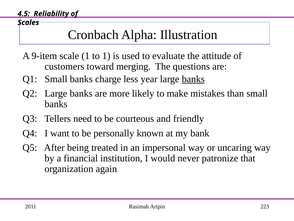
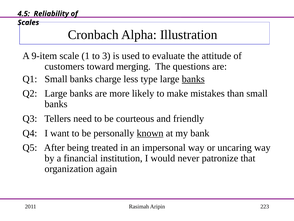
to 1: 1 -> 3 (106, 56)
year: year -> type (149, 79)
known underline: none -> present (150, 133)
